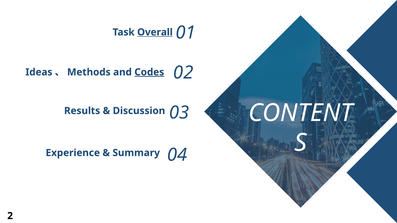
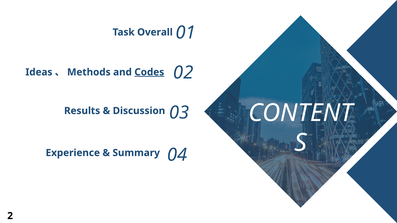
Overall underline: present -> none (155, 32)
